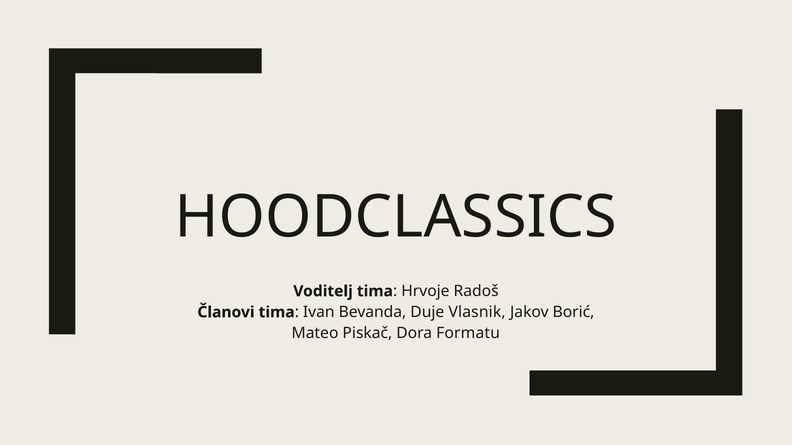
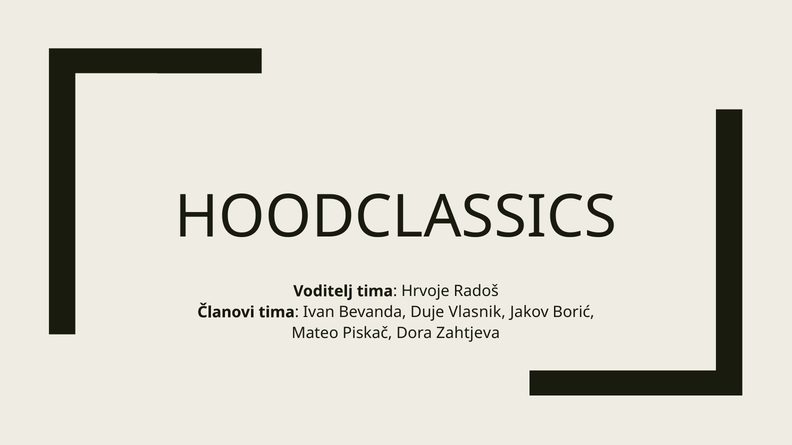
Formatu: Formatu -> Zahtjeva (468, 334)
